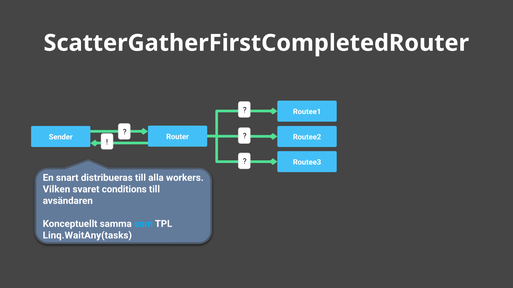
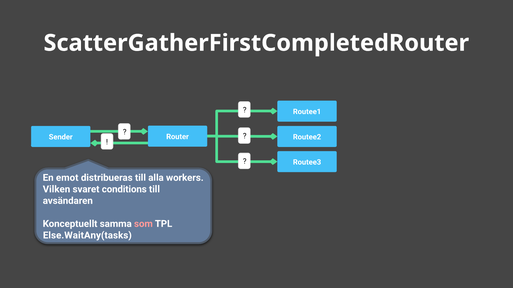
snart: snart -> emot (67, 178)
som colour: light blue -> pink (143, 224)
Linq.WaitAny(tasks: Linq.WaitAny(tasks -> Else.WaitAny(tasks (87, 236)
